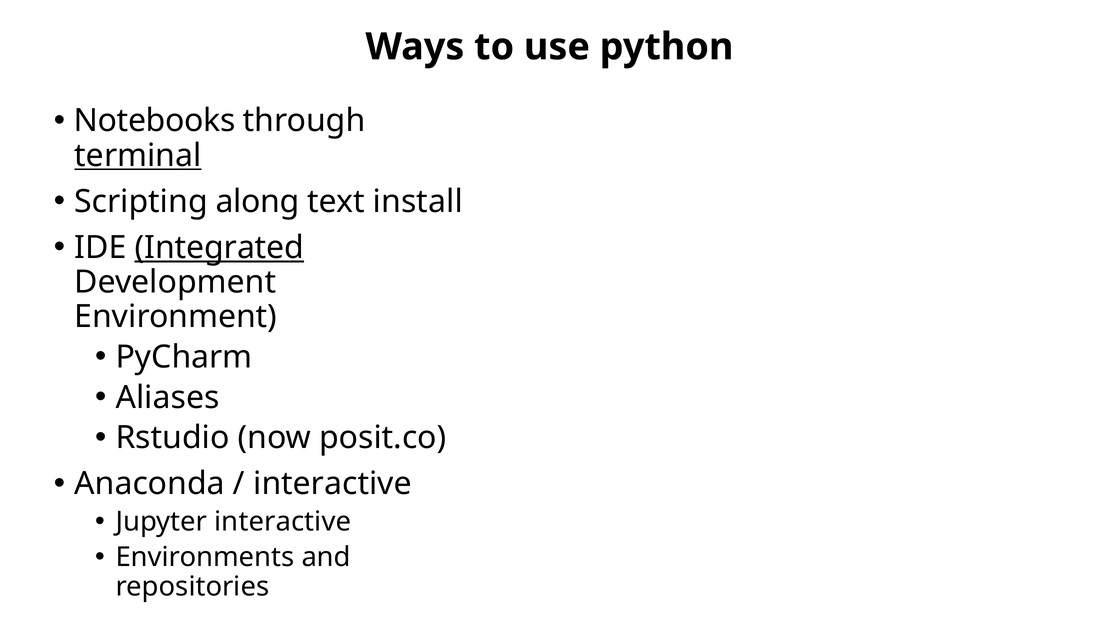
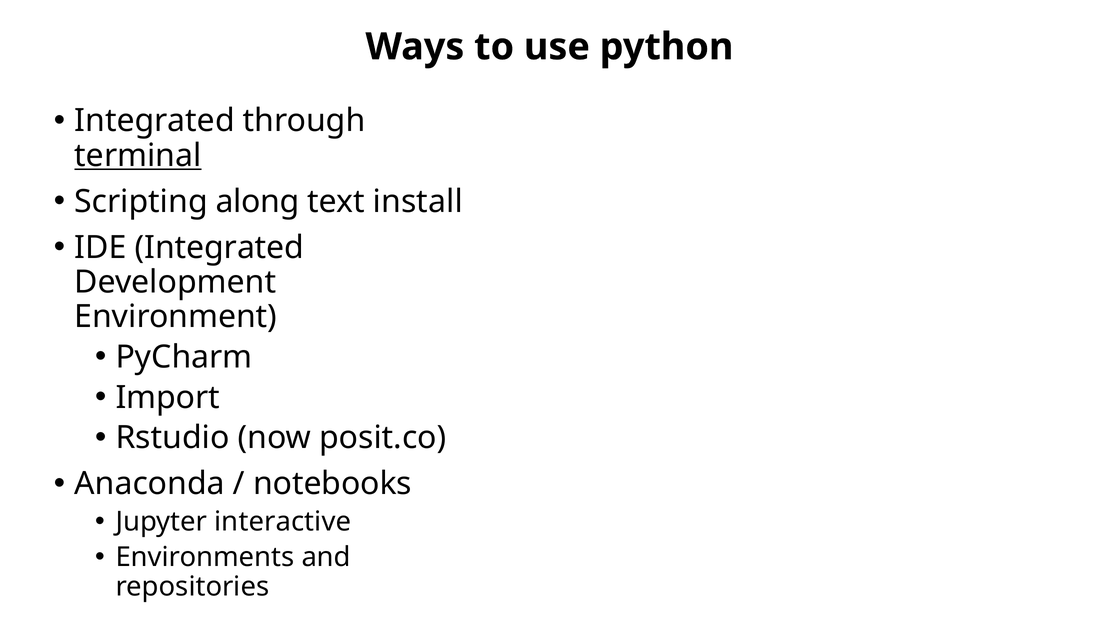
Notebooks: Notebooks -> Integrated (155, 121)
Integrated underline: present -> none (219, 248)
Aliases: Aliases -> Import (168, 398)
interactive: interactive -> notebooks (333, 484)
